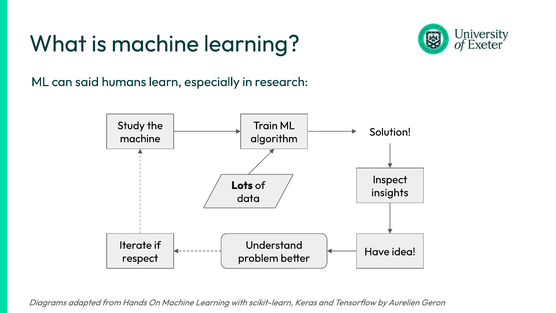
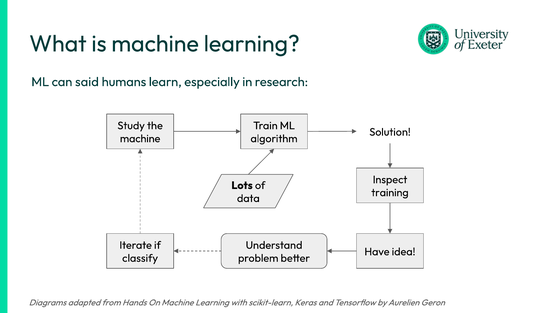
insights: insights -> training (390, 192)
respect: respect -> classify (140, 258)
